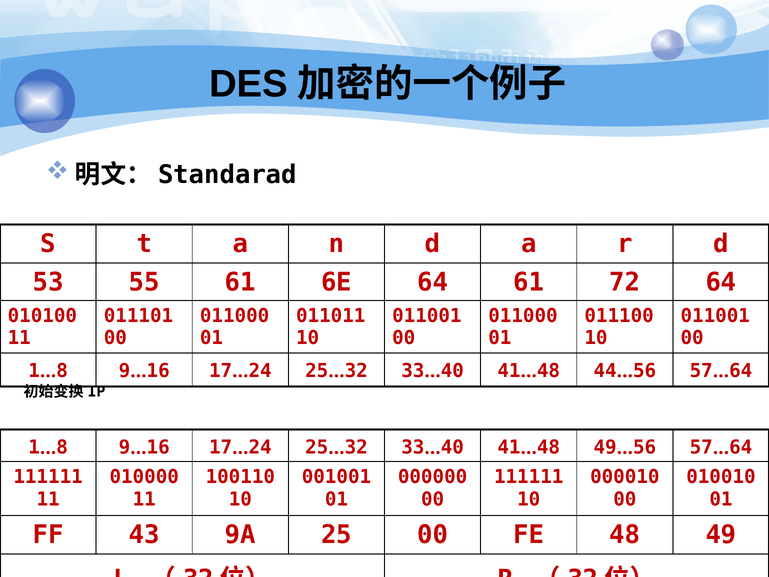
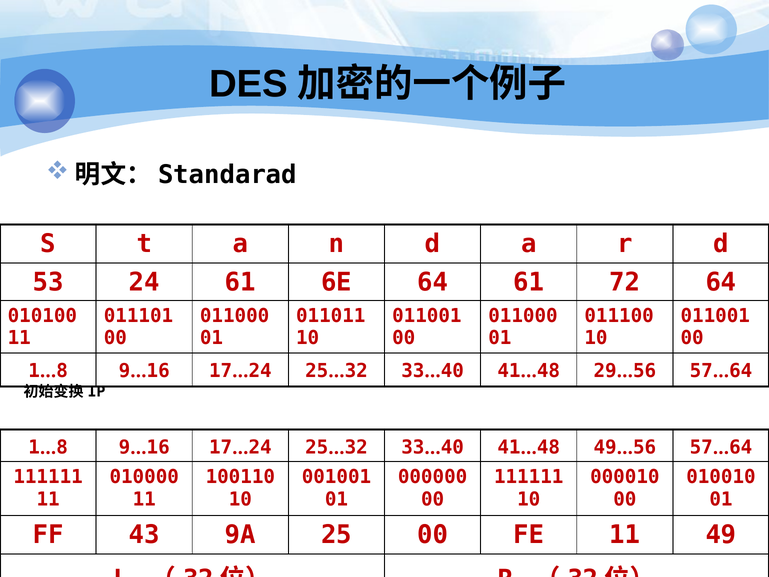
53 55: 55 -> 24 (144, 282)
44: 44 -> 29 (605, 371)
FE 48: 48 -> 11 (625, 534)
